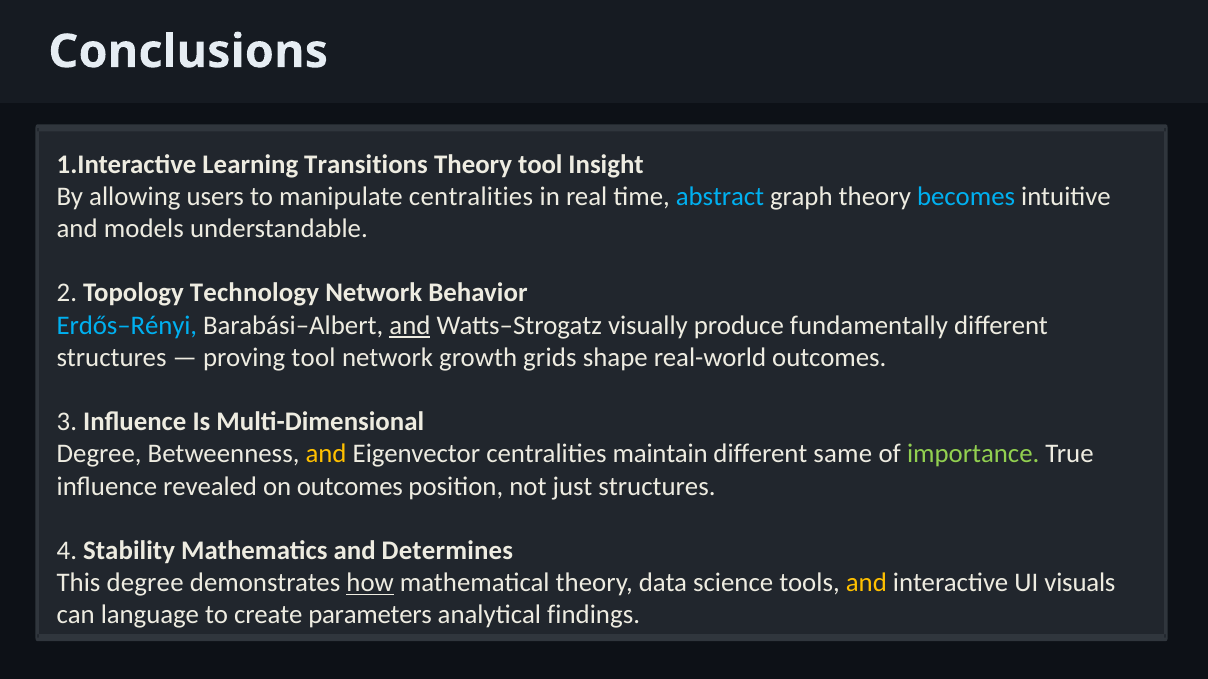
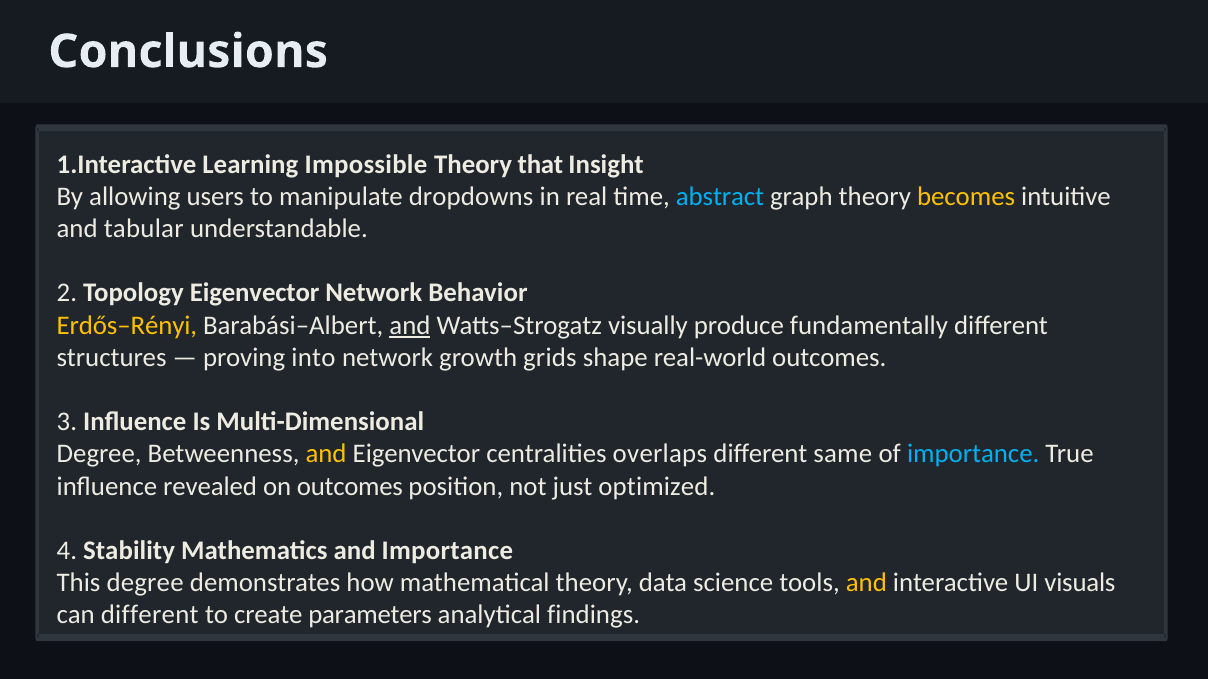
Transitions: Transitions -> Impossible (366, 164)
Theory tool: tool -> that (540, 164)
manipulate centralities: centralities -> dropdowns (471, 197)
becomes colour: light blue -> yellow (966, 197)
models: models -> tabular (144, 229)
Topology Technology: Technology -> Eigenvector (255, 293)
Erdős–Rényi colour: light blue -> yellow (127, 325)
proving tool: tool -> into (313, 358)
maintain: maintain -> overlaps (660, 454)
importance colour: light green -> light blue (973, 454)
just structures: structures -> optimized (657, 487)
and Determines: Determines -> Importance (447, 551)
how underline: present -> none (370, 583)
can language: language -> different (150, 615)
